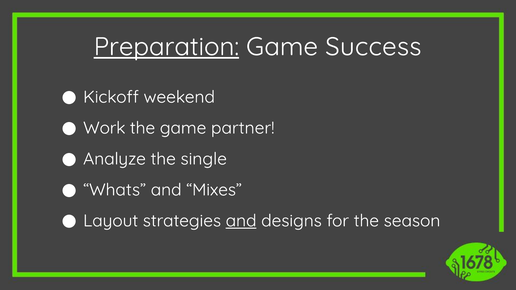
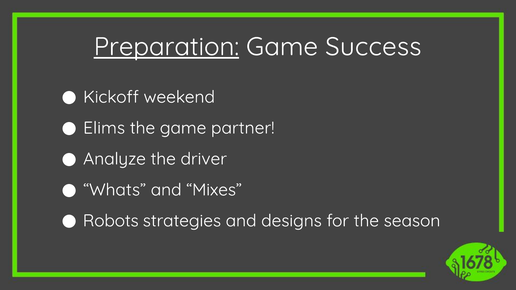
Work: Work -> Elims (104, 128)
single: single -> driver (204, 159)
Layout: Layout -> Robots (111, 221)
and underline: present -> none (241, 221)
